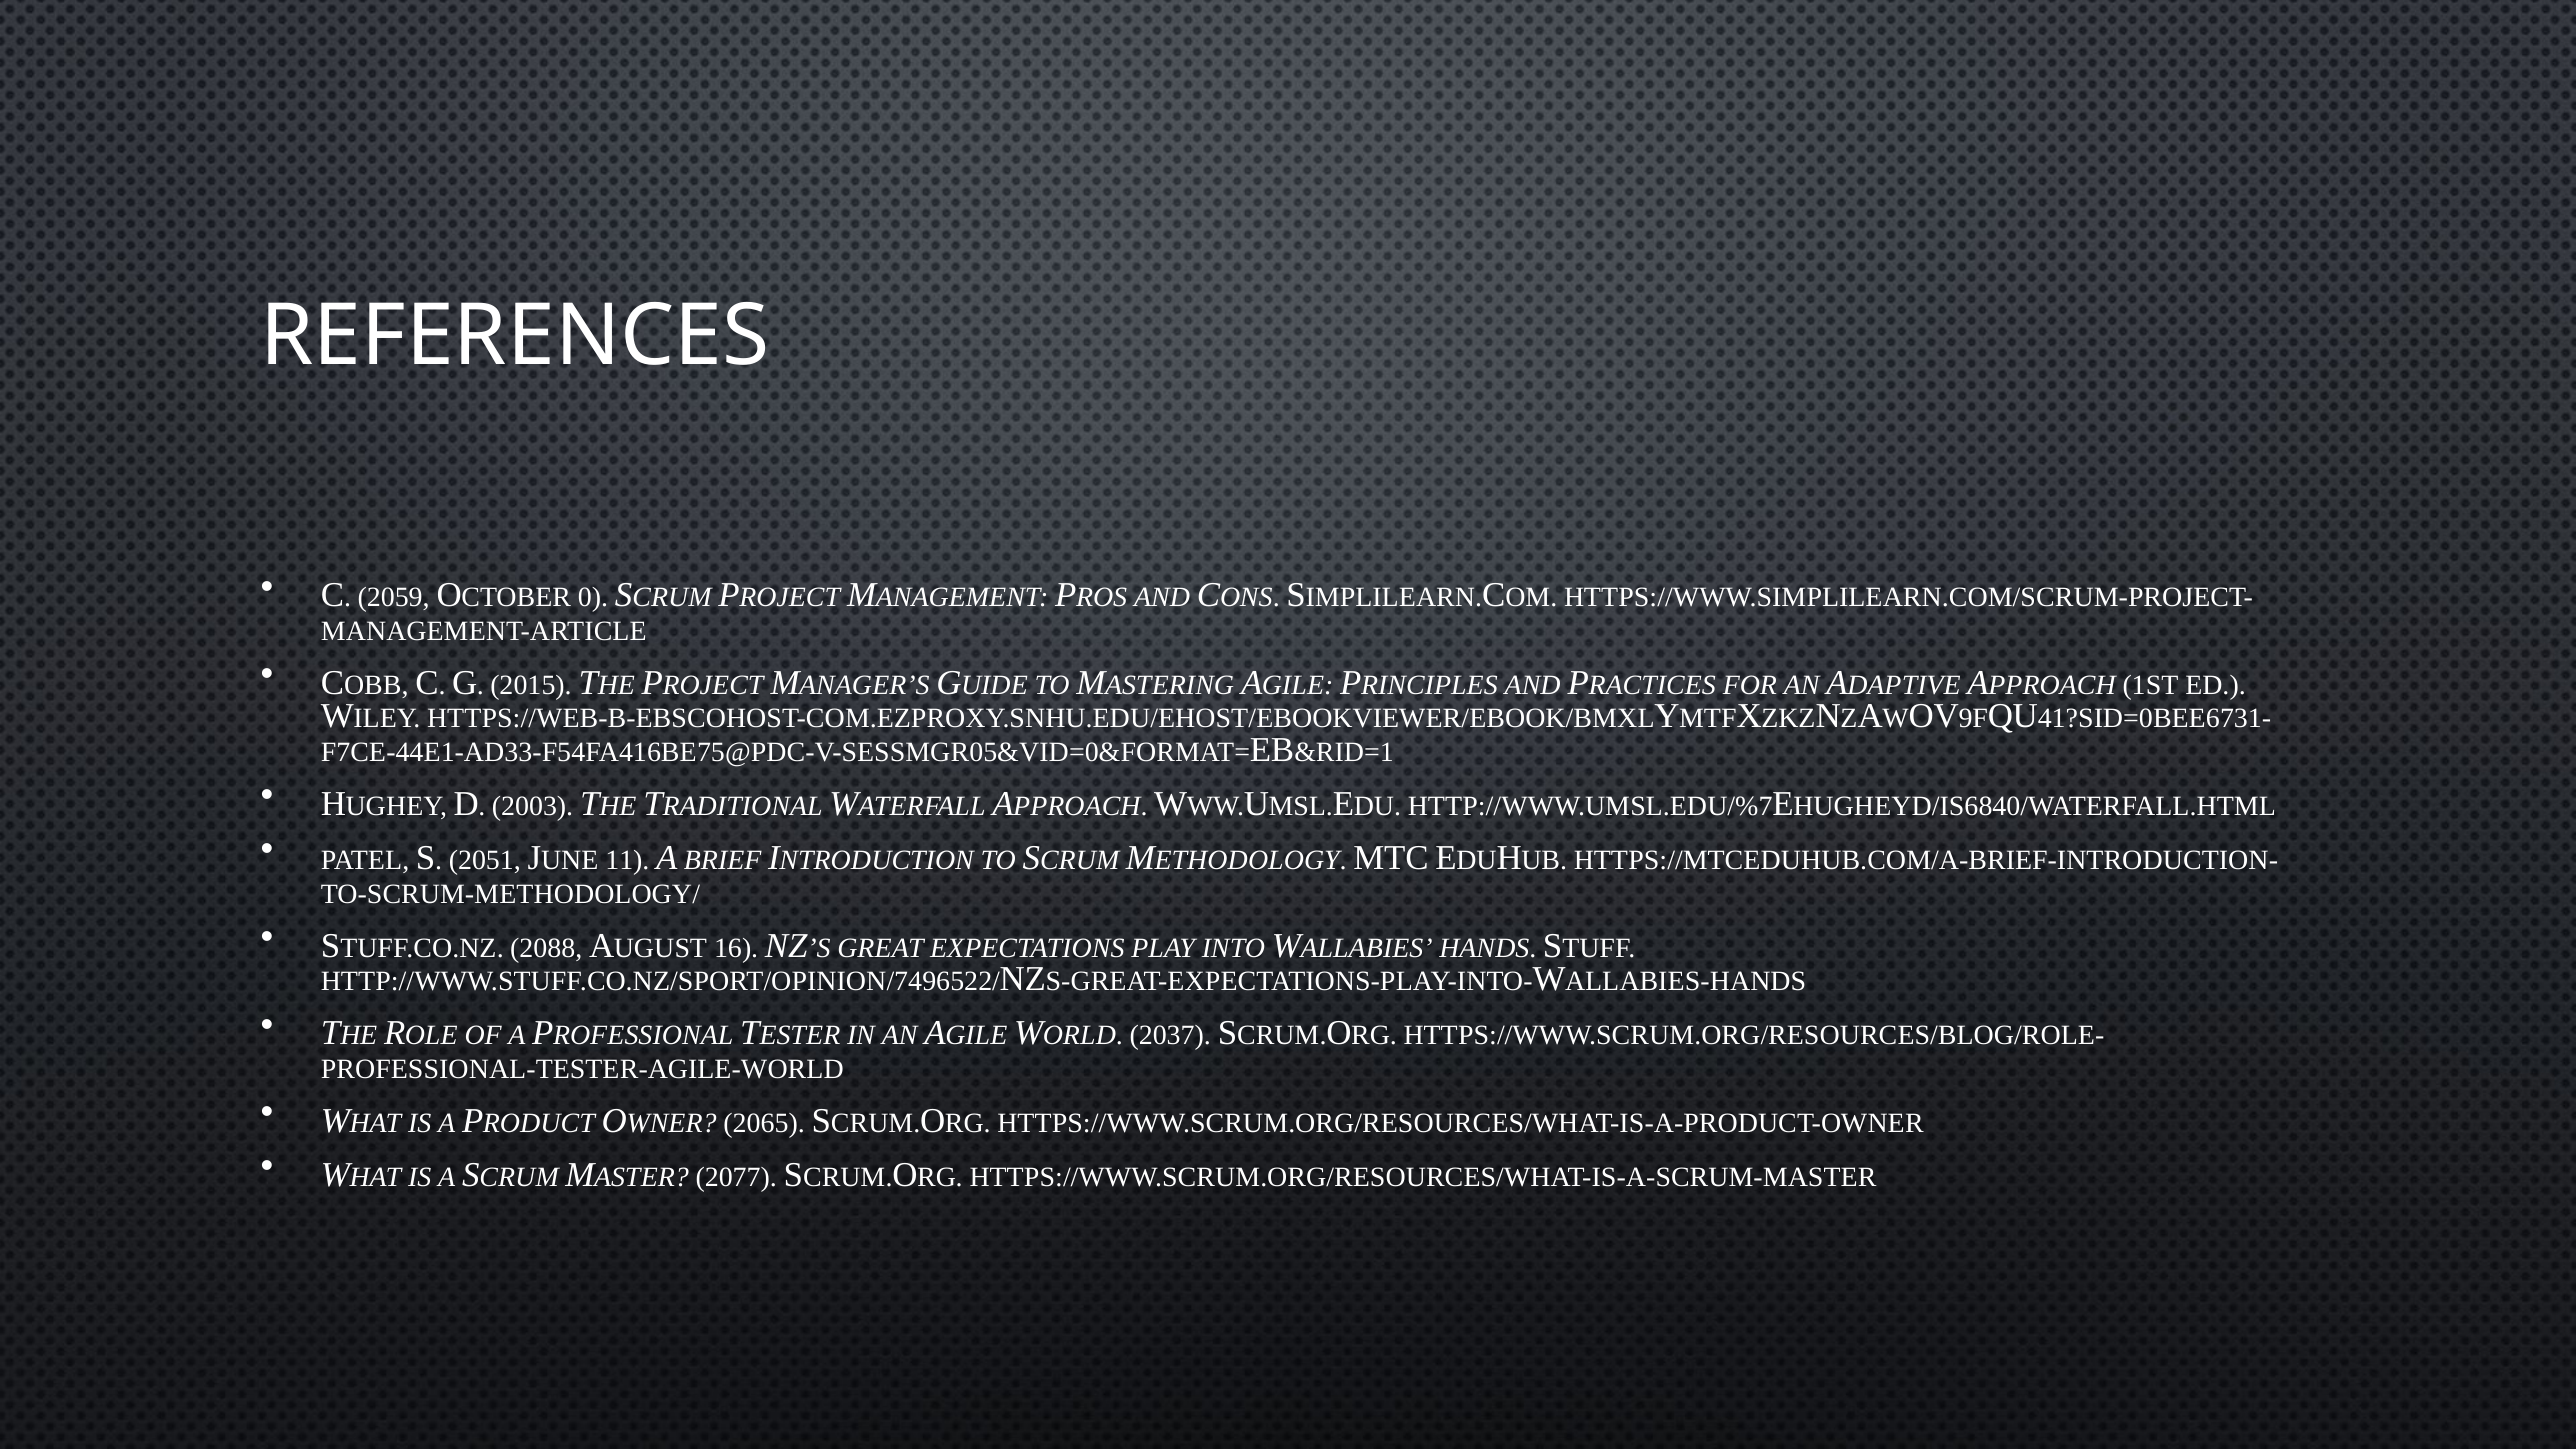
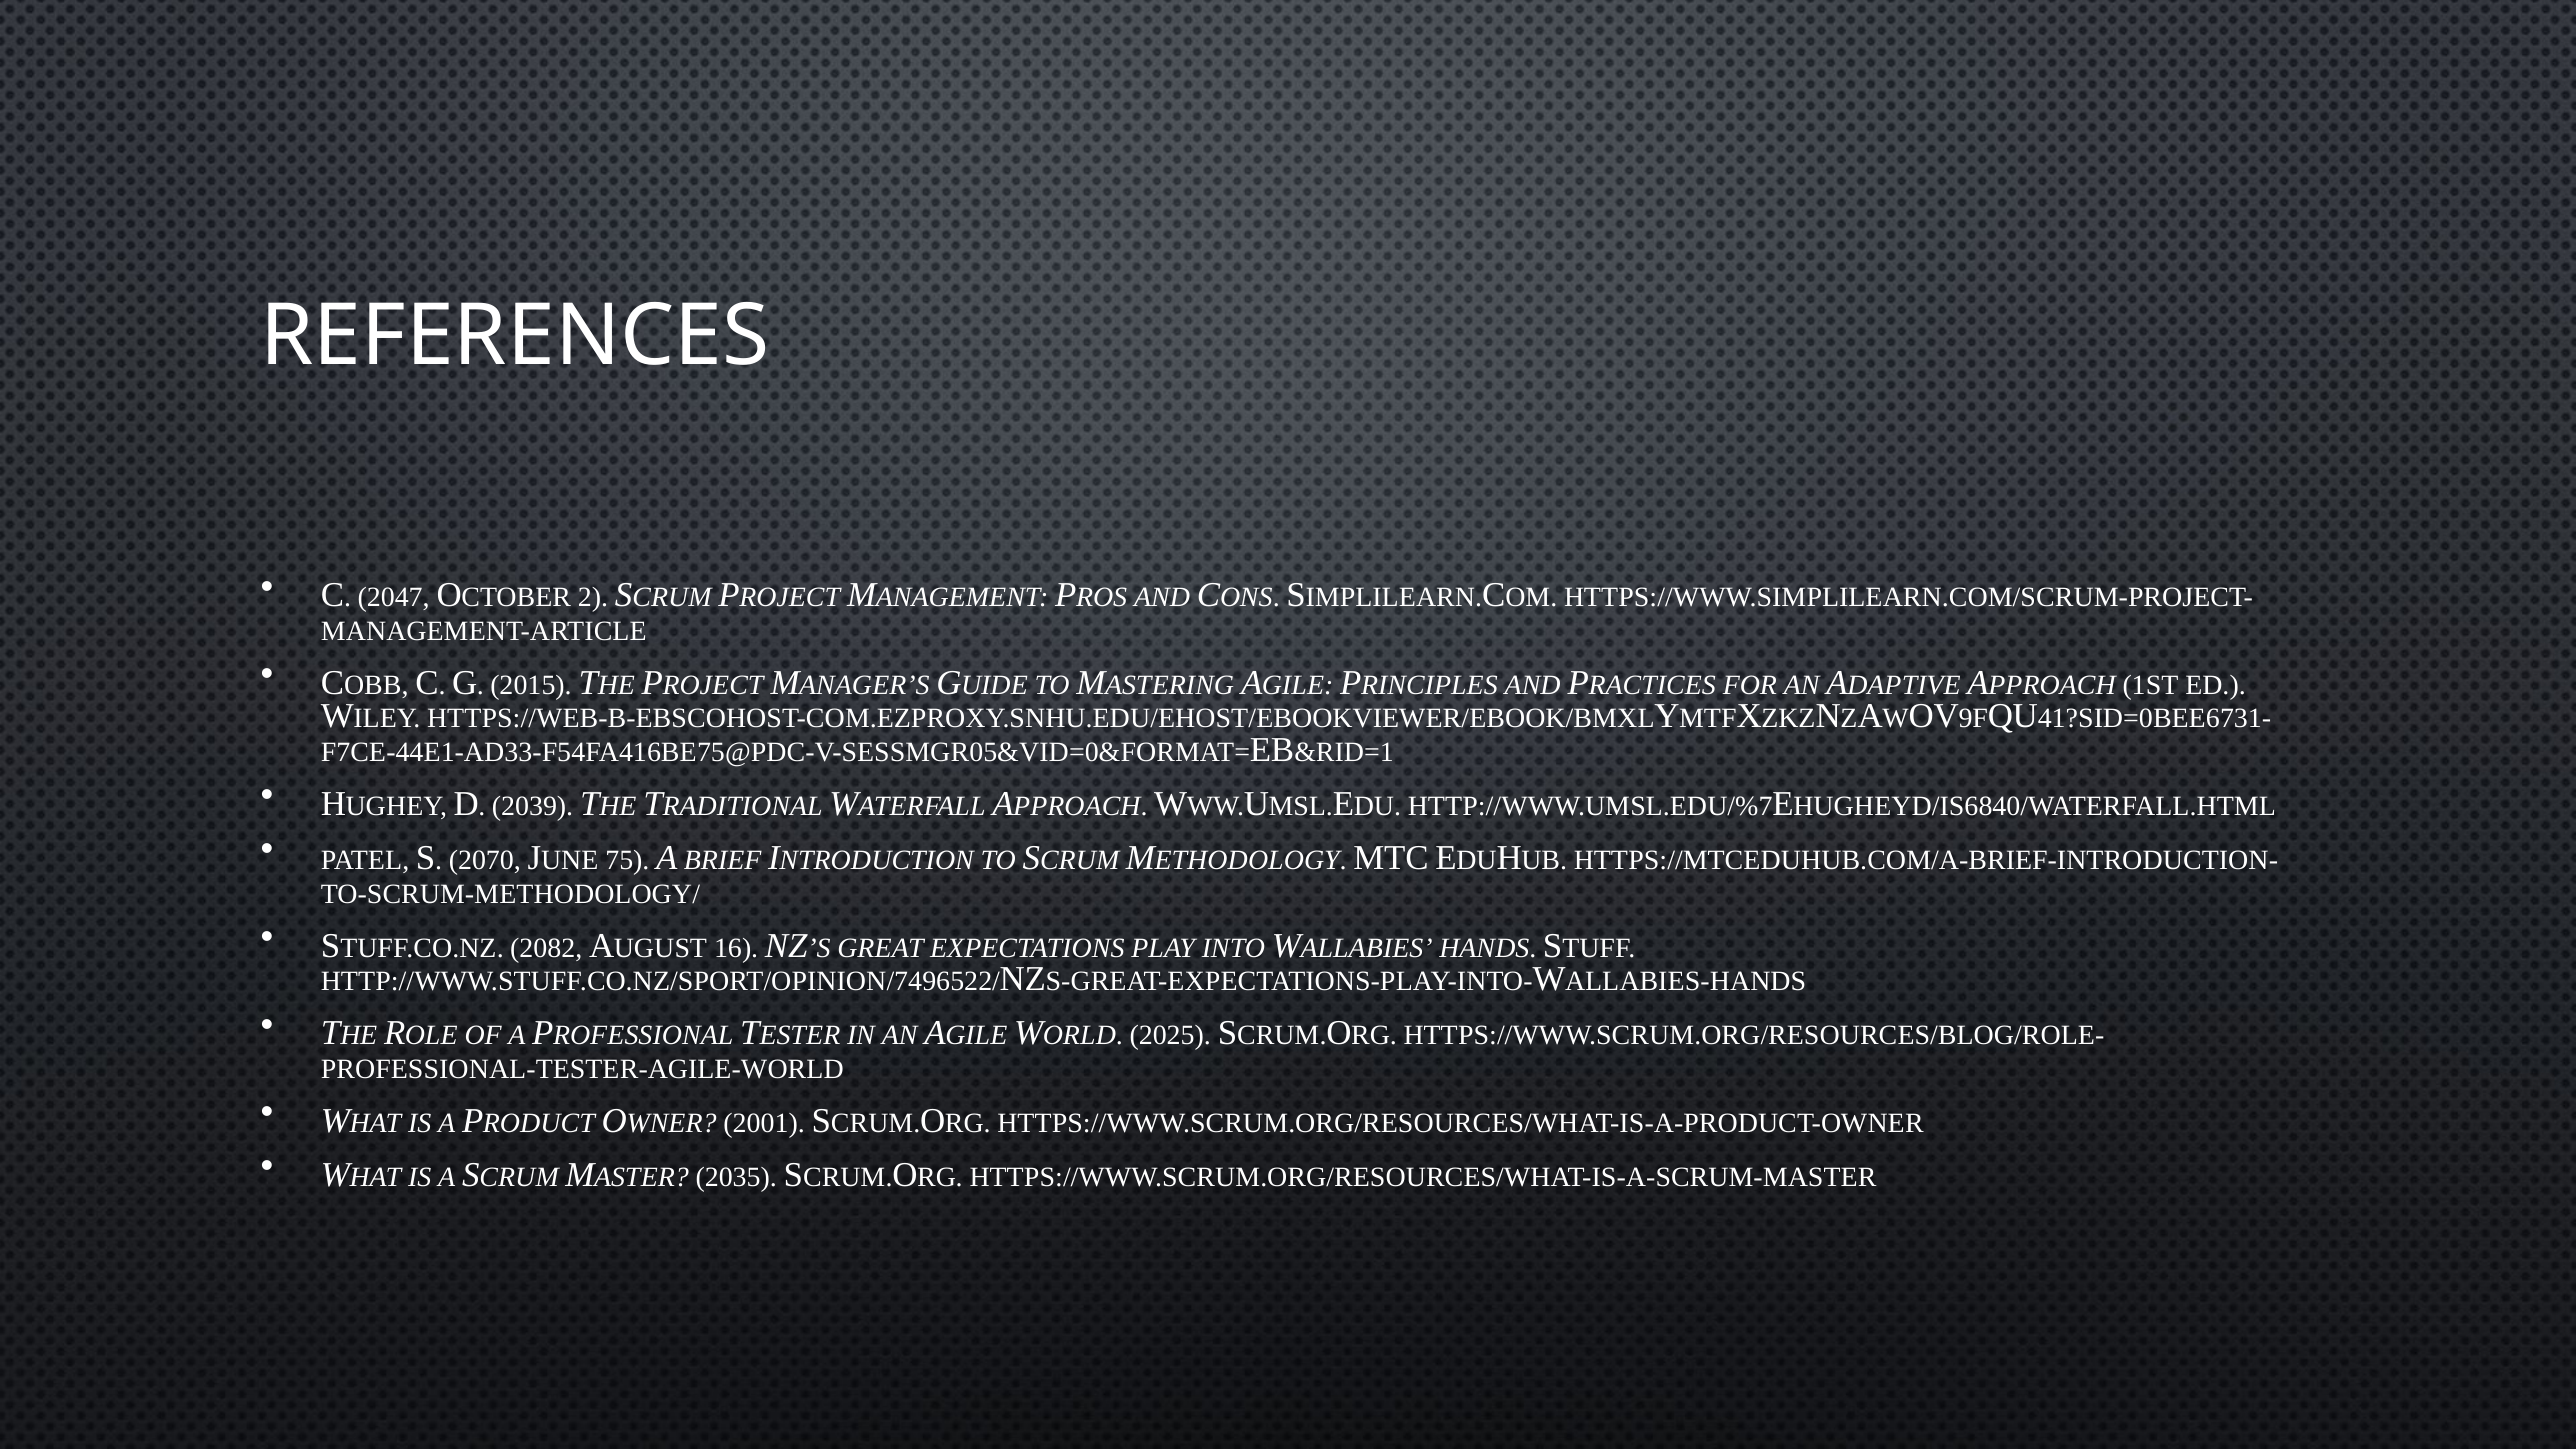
2059: 2059 -> 2047 (394, 597)
0: 0 -> 2 (593, 597)
2003: 2003 -> 2039 (533, 806)
2051: 2051 -> 2070 (485, 860)
11: 11 -> 75 (627, 860)
2088: 2088 -> 2082 (546, 948)
2037: 2037 -> 2025 (1170, 1036)
2065: 2065 -> 2001 (764, 1123)
2077: 2077 -> 2035 (736, 1177)
